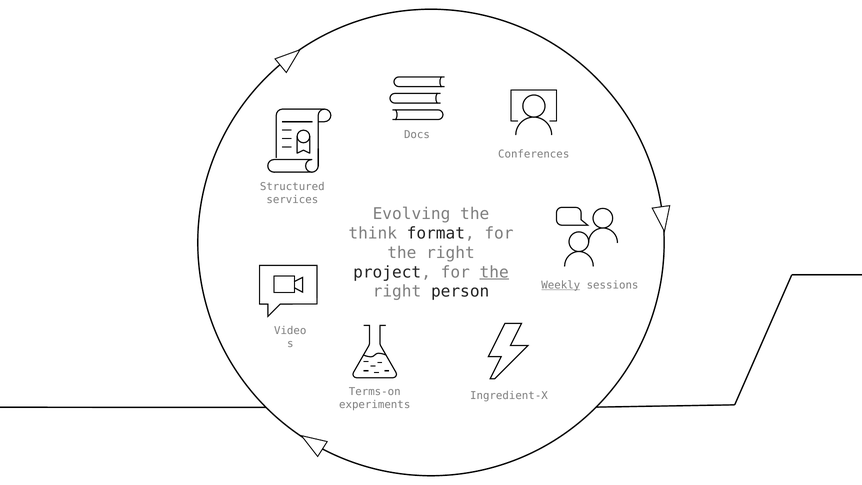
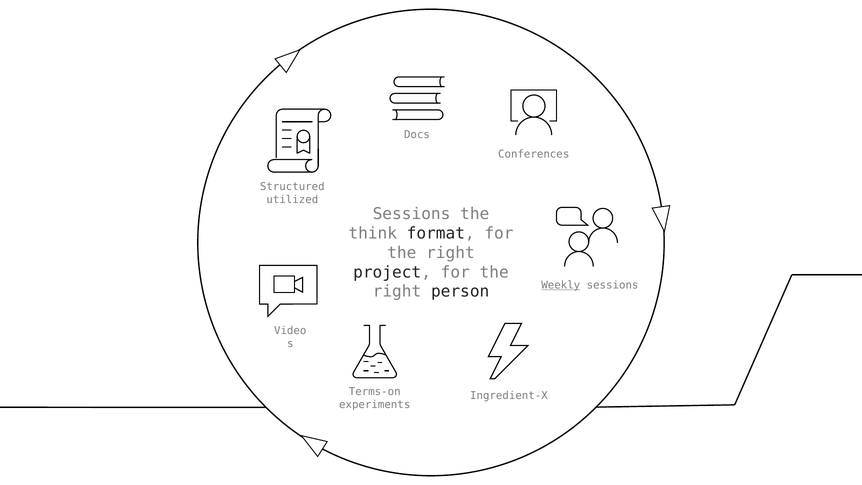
services: services -> utilized (292, 200)
Evolving: Evolving -> Sessions (412, 214)
the underline: present -> none (494, 272)
